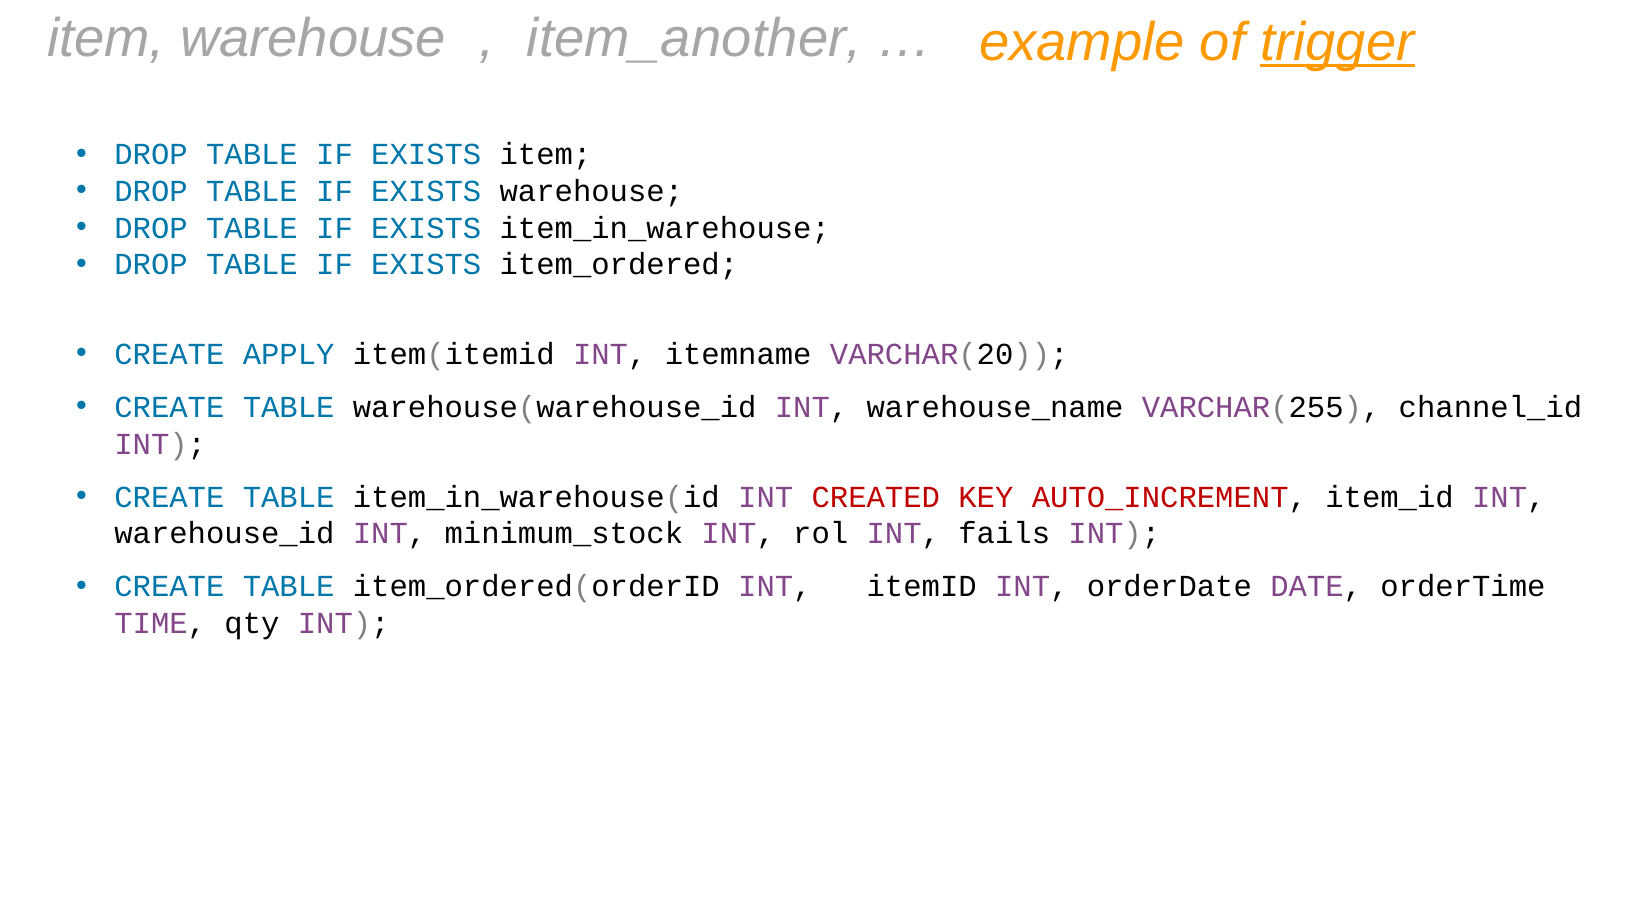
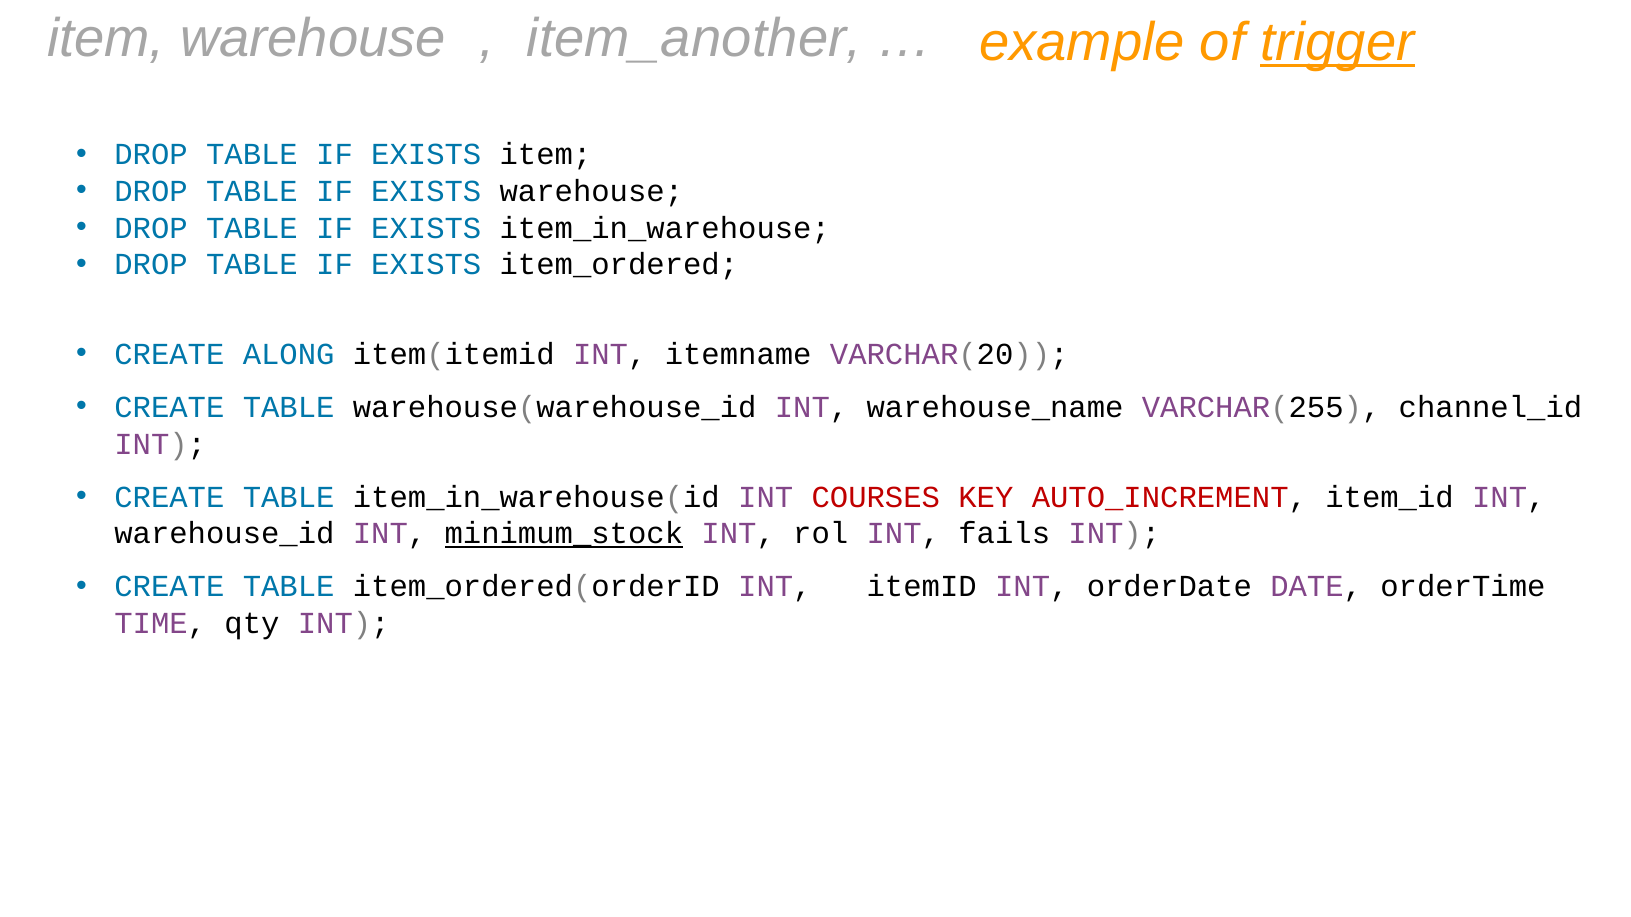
APPLY: APPLY -> ALONG (289, 355)
CREATED: CREATED -> COURSES (876, 497)
minimum_stock underline: none -> present (564, 534)
